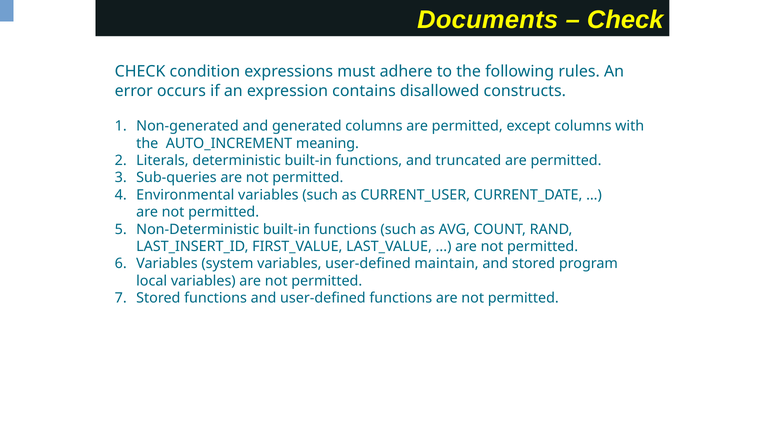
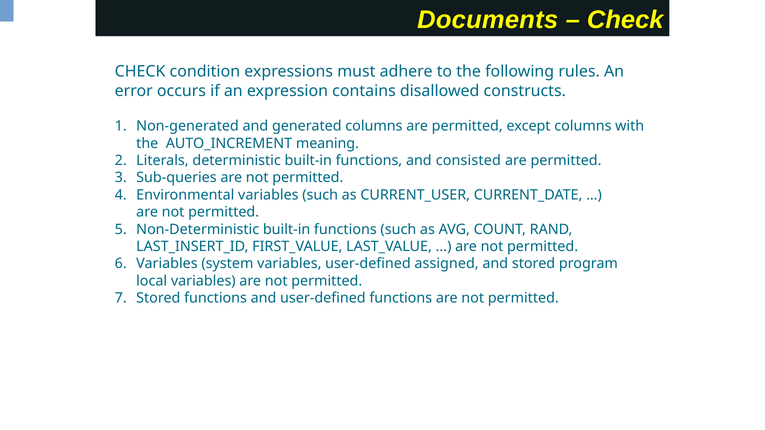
truncated: truncated -> consisted (468, 161)
maintain: maintain -> assigned (447, 264)
